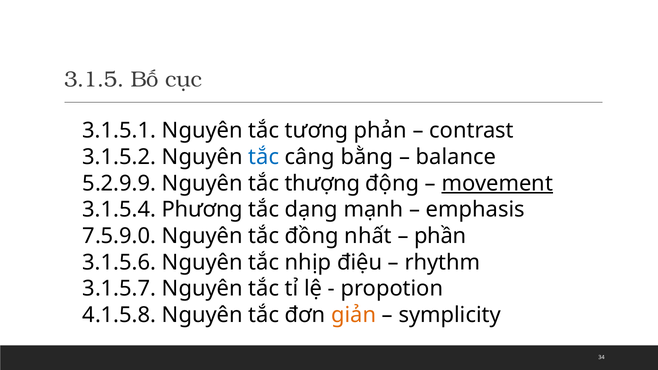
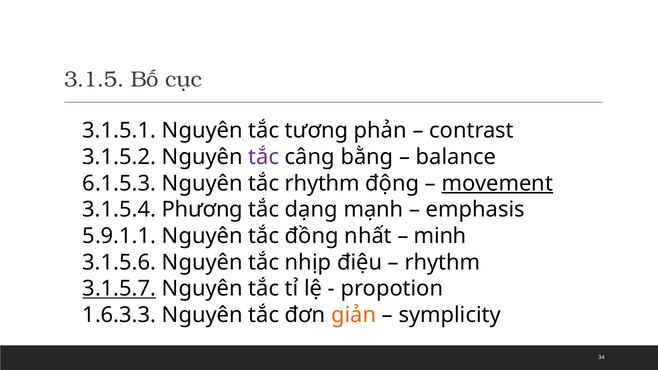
tắc colour: blue -> purple (264, 157)
5.2.9.9: 5.2.9.9 -> 6.1.5.3 (119, 183)
tắc thượng: thượng -> rhythm (322, 183)
7.5.9.0: 7.5.9.0 -> 5.9.1.1 (119, 236)
phần: phần -> minh (440, 236)
3.1.5.7 underline: none -> present (119, 289)
4.1.5.8: 4.1.5.8 -> 1.6.3.3 (119, 315)
